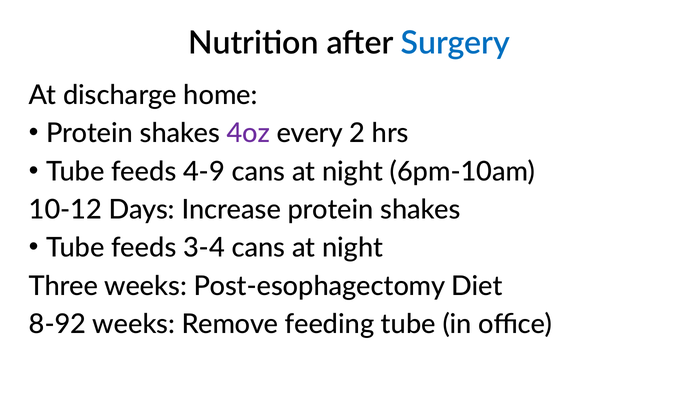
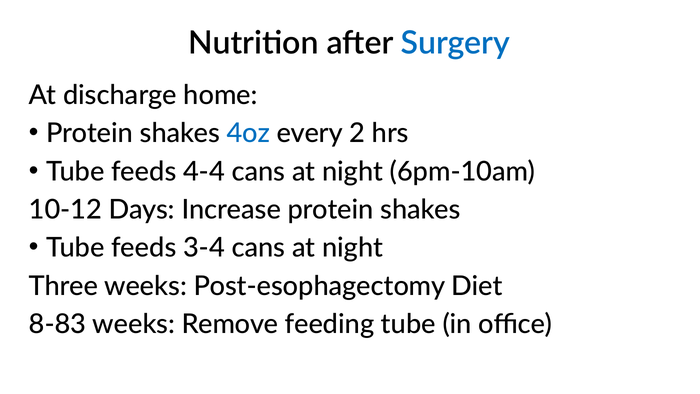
4oz colour: purple -> blue (248, 133)
4-9: 4-9 -> 4-4 (204, 172)
8-92: 8-92 -> 8-83 (57, 324)
